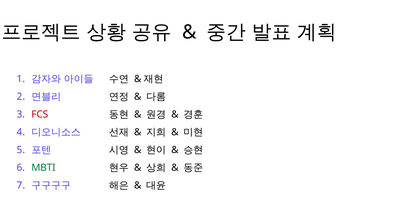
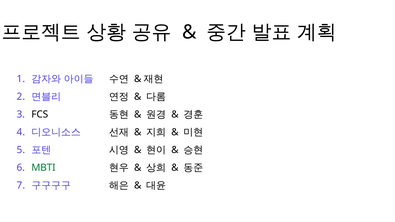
FCS colour: red -> black (40, 114)
